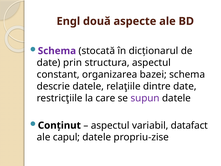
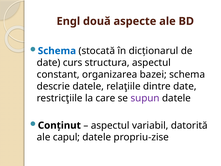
Schema colour: purple -> blue (57, 51)
prin: prin -> curs (73, 63)
datafact: datafact -> datorită (189, 125)
